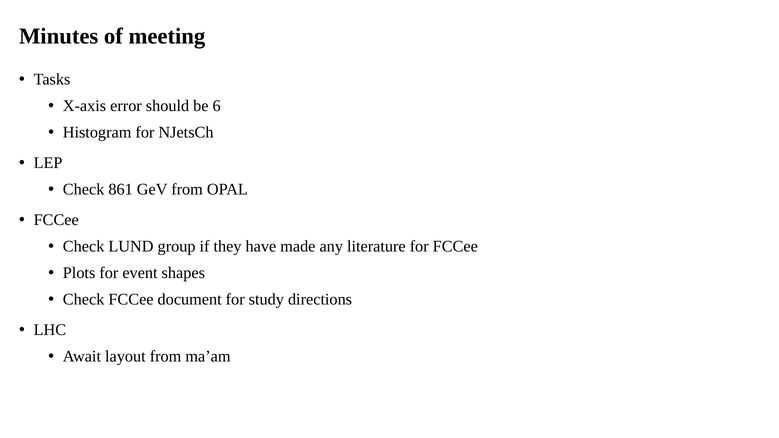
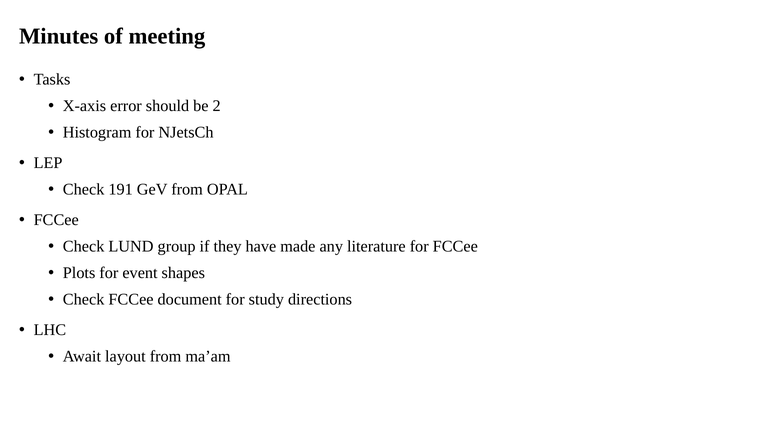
6: 6 -> 2 (217, 106)
861: 861 -> 191 (121, 190)
